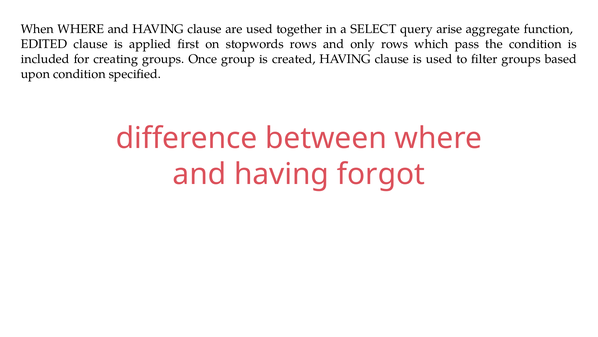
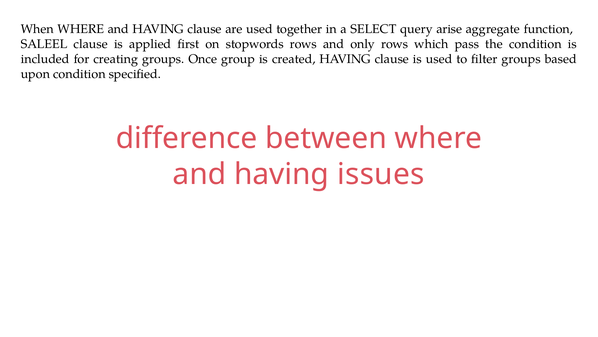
EDITED: EDITED -> SALEEL (44, 44)
forgot: forgot -> issues (381, 174)
